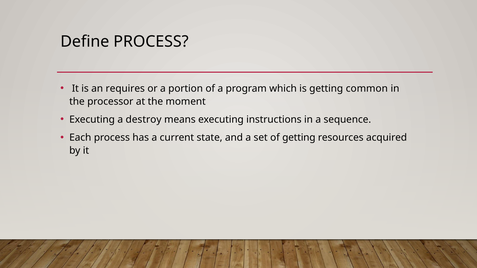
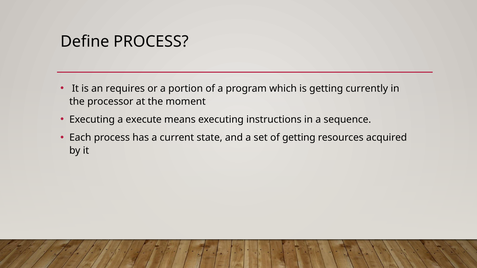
common: common -> currently (367, 88)
destroy: destroy -> execute (144, 120)
